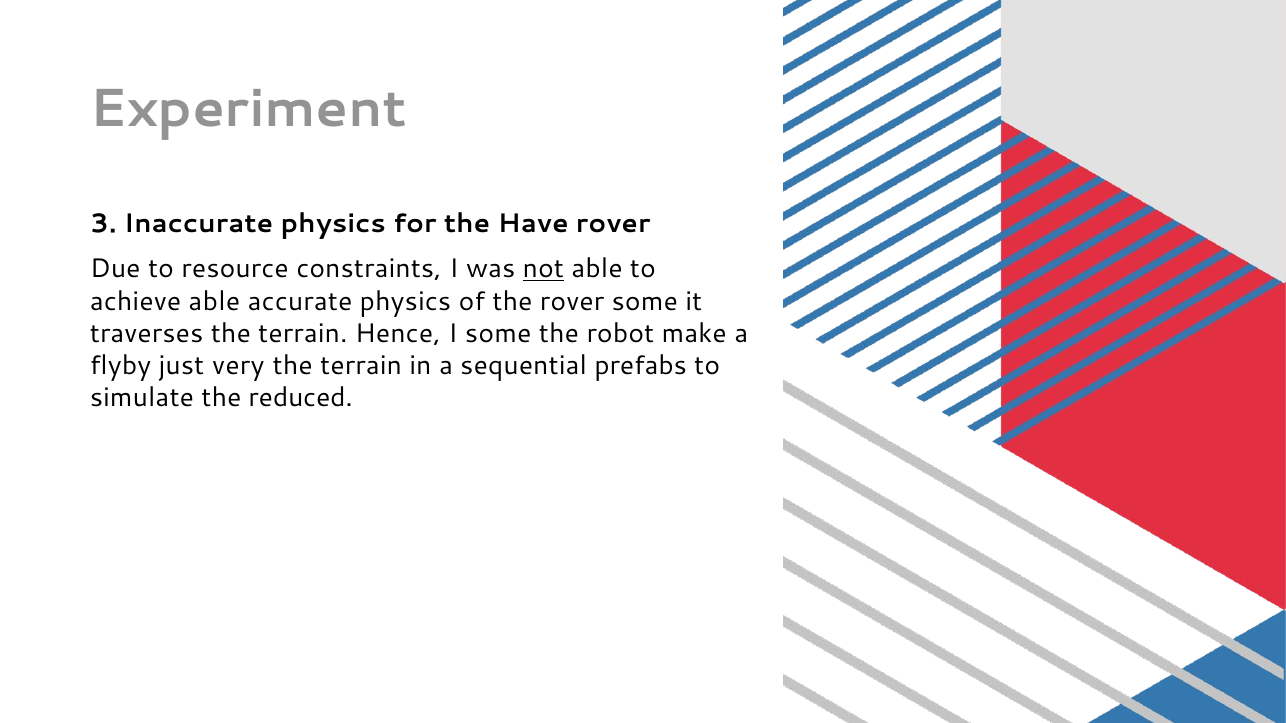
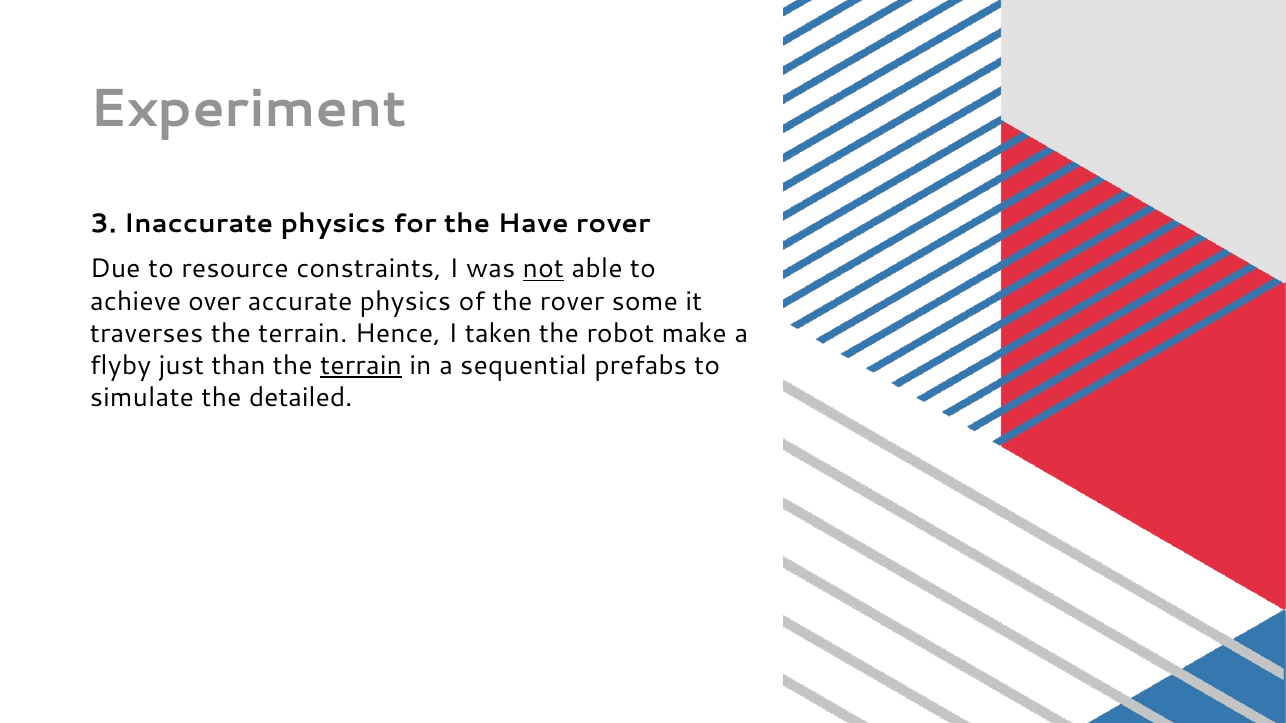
achieve able: able -> over (215, 301)
I some: some -> taken (498, 334)
very: very -> than (239, 366)
terrain underline: none -> present (361, 366)
reduced: reduced -> detailed (301, 398)
